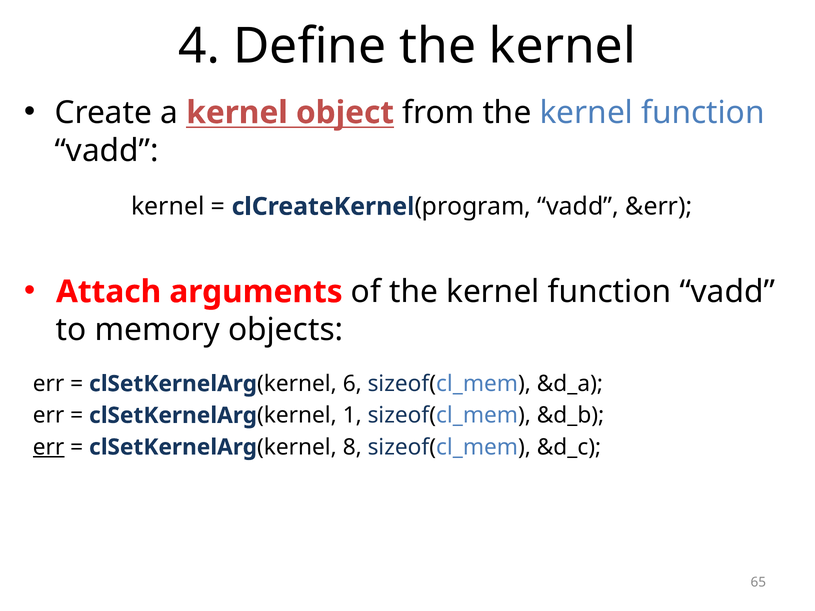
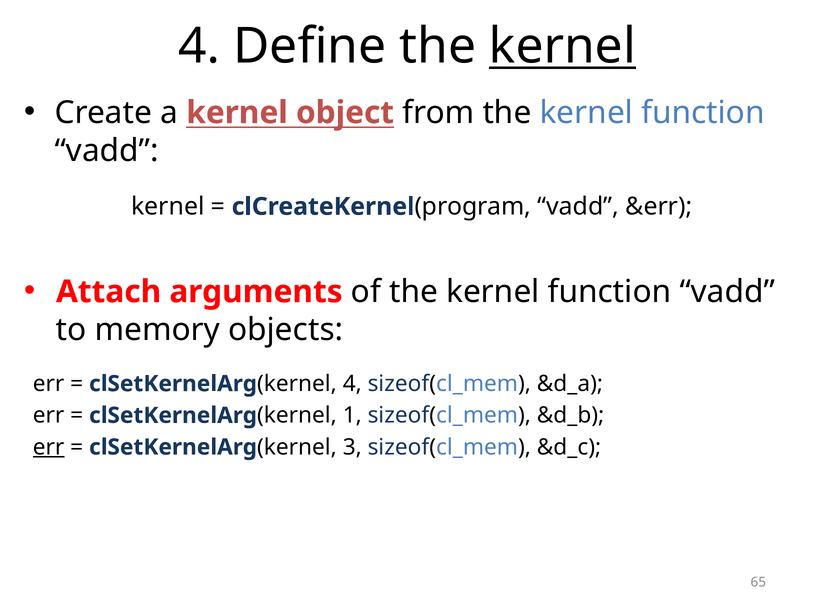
kernel underline: none -> present (562, 46)
kernel 6: 6 -> 4 (352, 384)
8: 8 -> 3 (352, 447)
